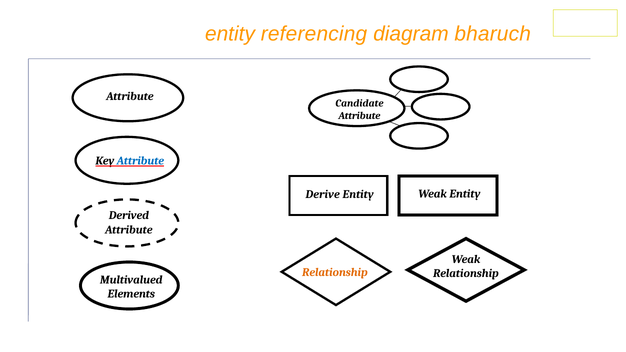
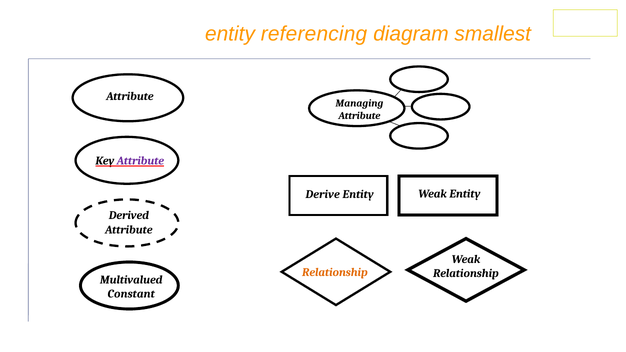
bharuch: bharuch -> smallest (493, 34)
Candidate: Candidate -> Managing (359, 103)
Attribute colour: blue -> purple (140, 161)
Elements: Elements -> Constant (131, 294)
